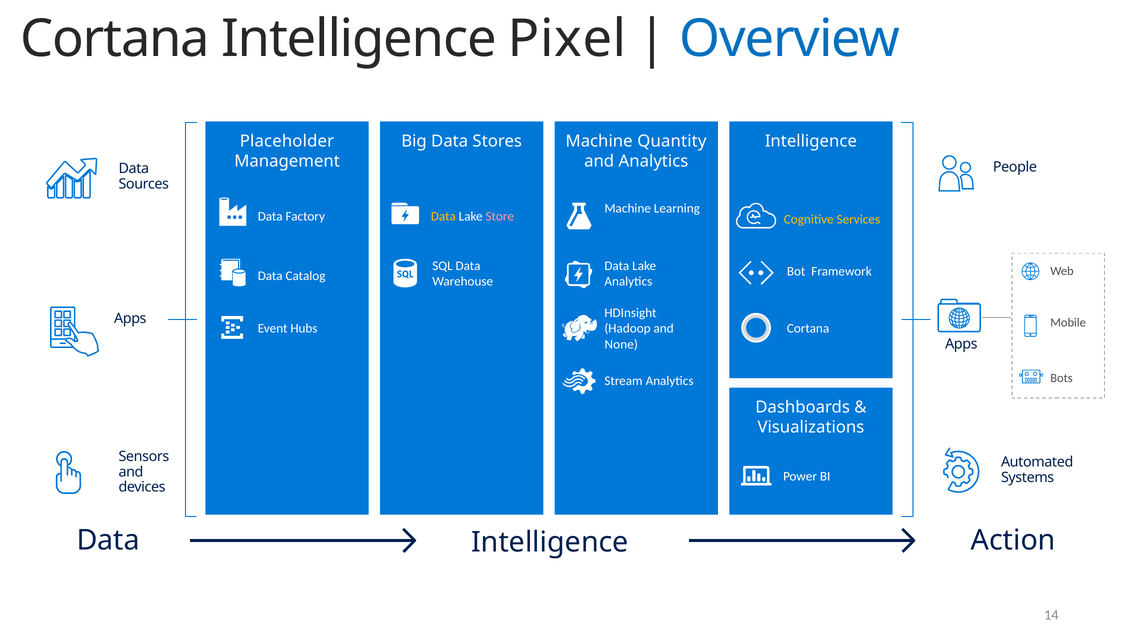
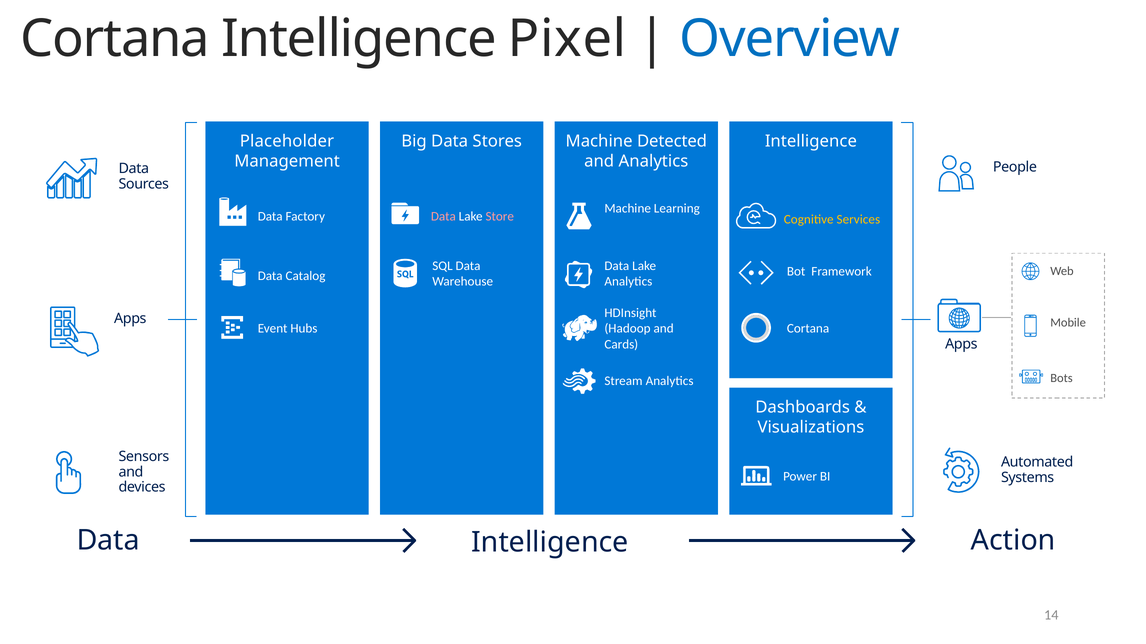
Quantity: Quantity -> Detected (672, 141)
Data colour: yellow -> pink (443, 216)
None: None -> Cards (621, 345)
